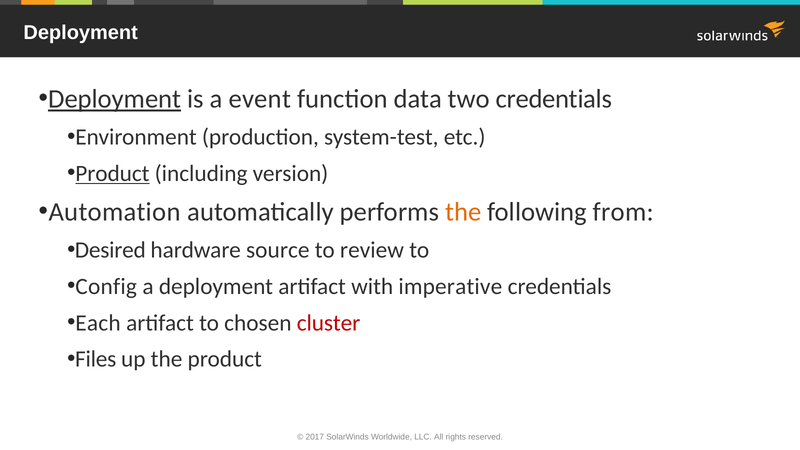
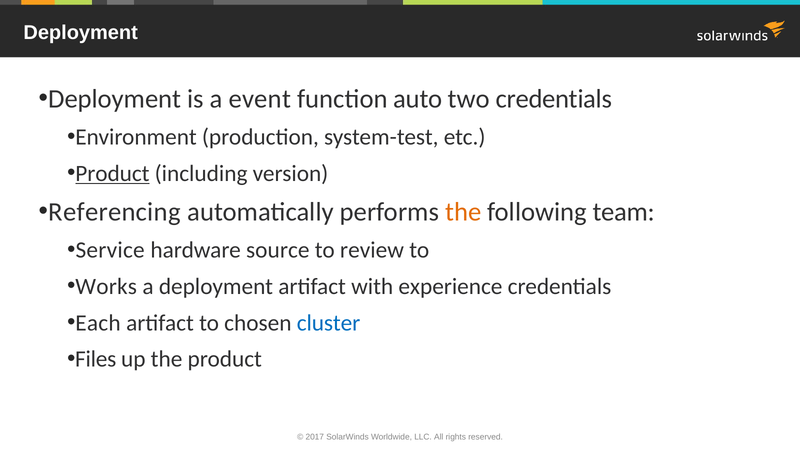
Deployment underline: present -> none (115, 99)
data: data -> auto (418, 99)
Automation: Automation -> Referencing (115, 212)
from: from -> team (624, 212)
Desired: Desired -> Service (110, 250)
Config: Config -> Works (106, 287)
imperative: imperative -> experience (450, 287)
cluster colour: red -> blue (329, 323)
